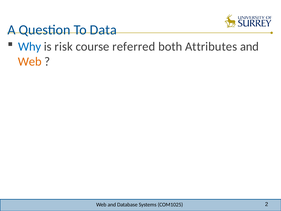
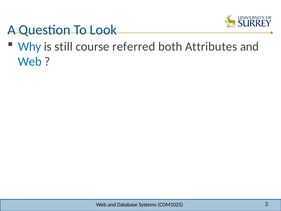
Data: Data -> Look (103, 30)
risk: risk -> still (64, 46)
Web colour: orange -> blue (30, 61)
